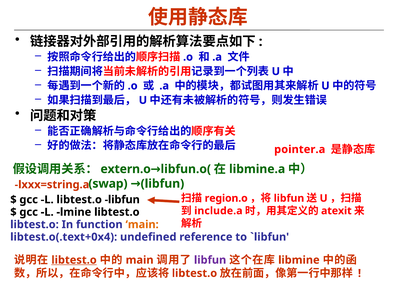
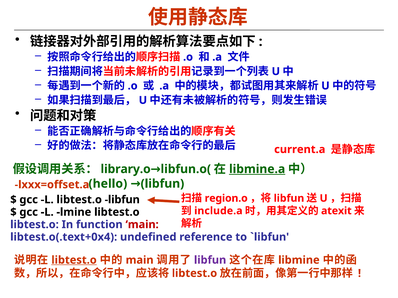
pointer.a: pointer.a -> current.a (300, 150)
libmine.a underline: none -> present (257, 169)
extern.o: extern.o -> library.o (126, 169)
swap: swap -> hello (108, 184)
lxxx=string.a: lxxx=string.a -> lxxx=offset.a (52, 185)
main colour: orange -> red (142, 225)
